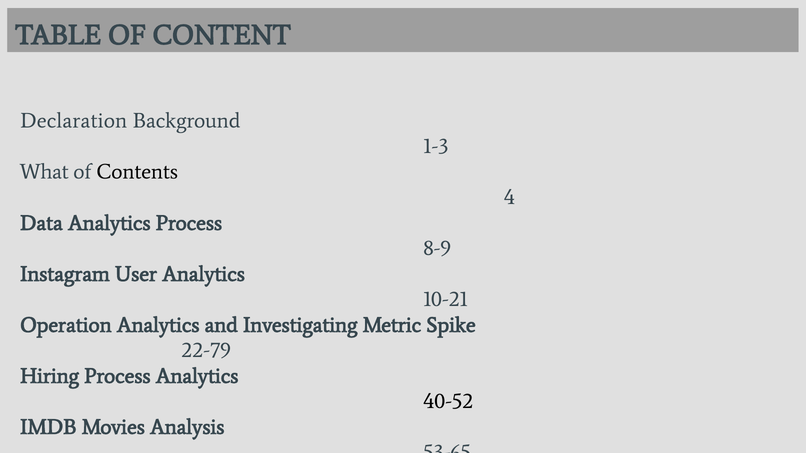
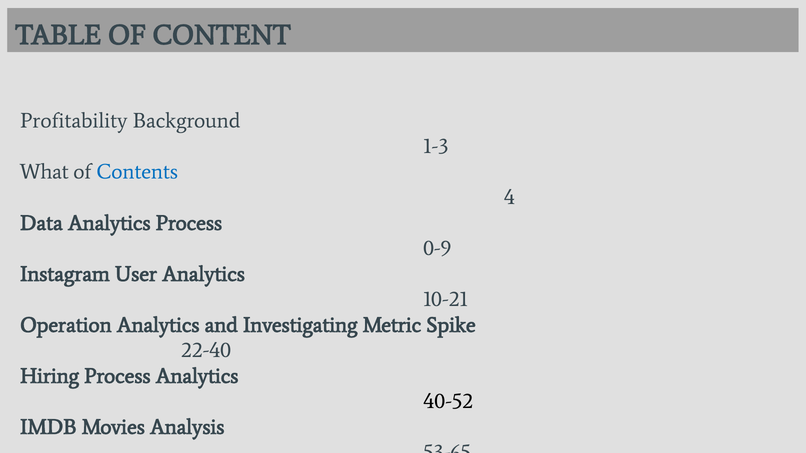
Declaration: Declaration -> Profitability (74, 121)
Contents colour: black -> blue (137, 172)
8-9: 8-9 -> 0-9 (437, 249)
22-79: 22-79 -> 22-40 (206, 351)
